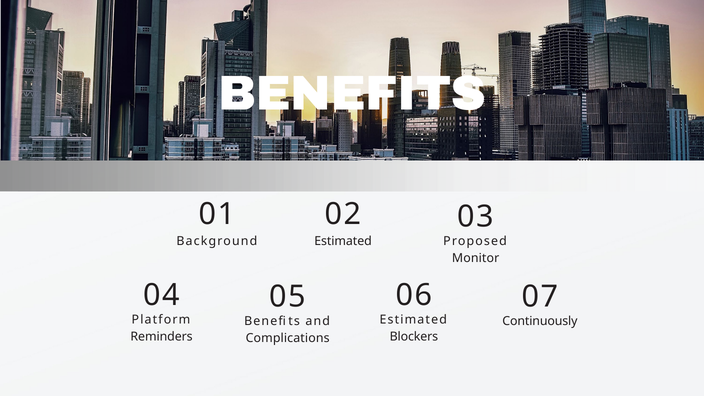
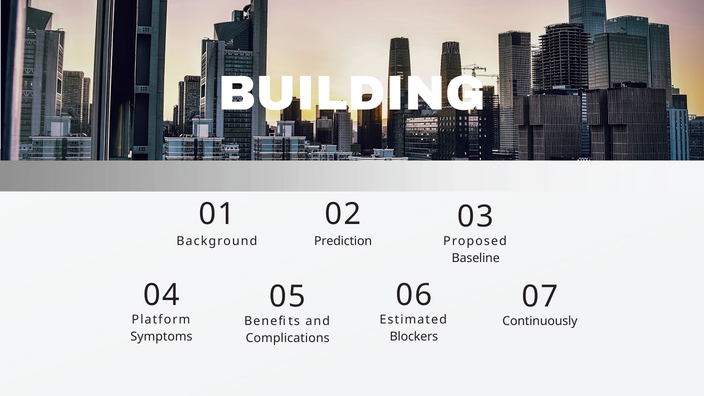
BENEFITS: BENEFITS -> BUILDING (352, 94)
Estimated: Estimated -> Prediction (343, 241)
Monitor: Monitor -> Baseline (476, 258)
Reminders: Reminders -> Symptoms (162, 337)
